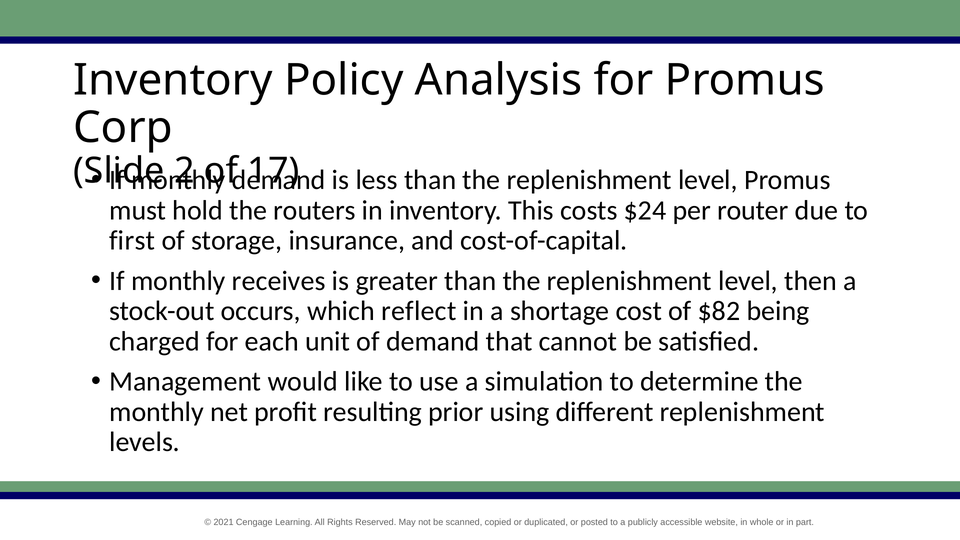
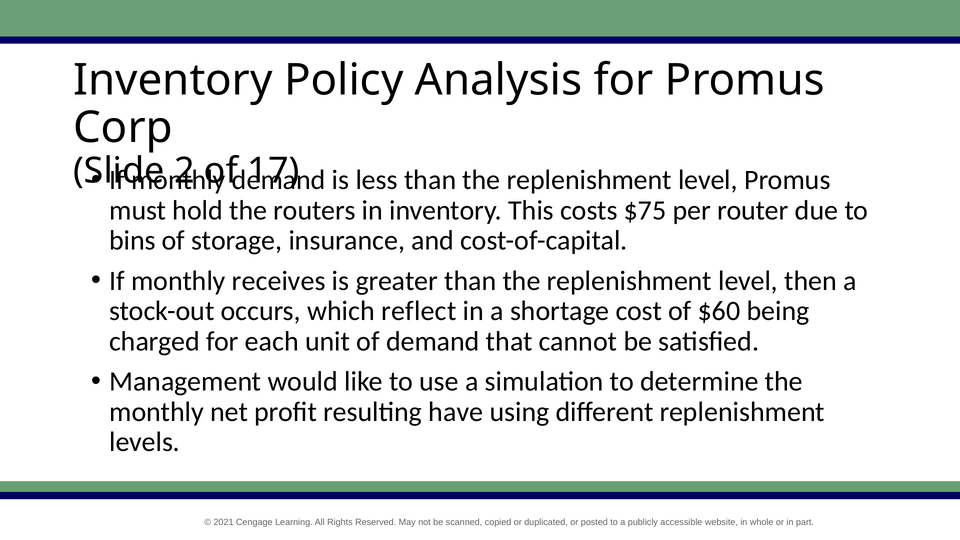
$24: $24 -> $75 (645, 210)
first: first -> bins (132, 241)
$82: $82 -> $60 (719, 311)
prior: prior -> have (456, 412)
